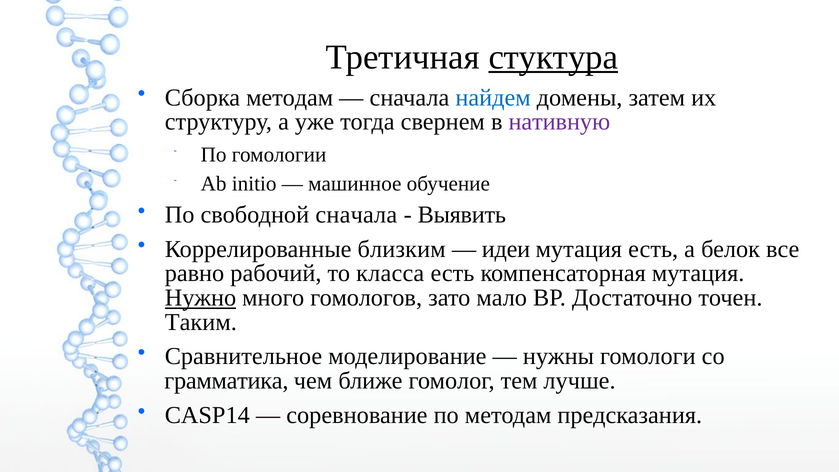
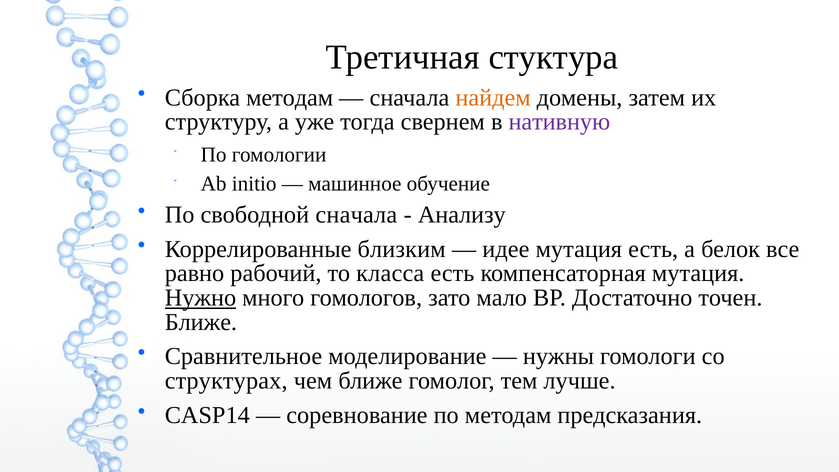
стуктура underline: present -> none (553, 57)
найдем colour: blue -> orange (493, 98)
Выявить: Выявить -> Анализу (462, 215)
идеи: идеи -> идее (506, 249)
Таким: Таким -> Ближе (201, 322)
грамматика: грамматика -> структурах (226, 381)
